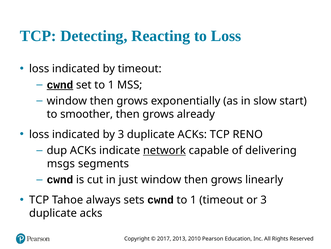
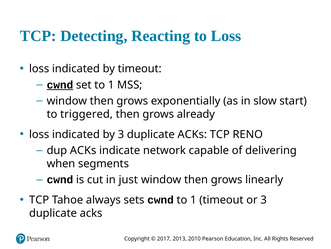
smoother: smoother -> triggered (87, 114)
network underline: present -> none (164, 150)
msgs: msgs -> when (61, 163)
